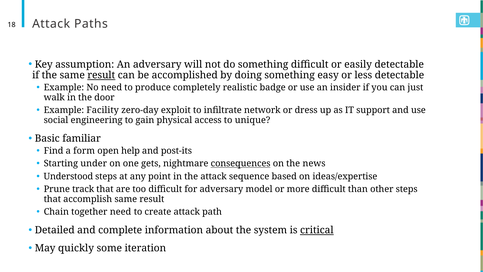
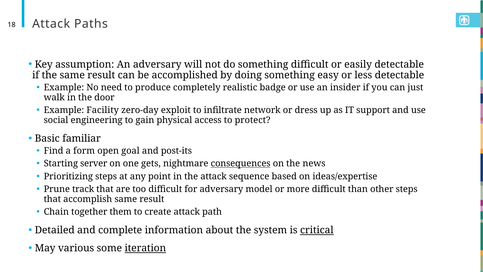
result underline: present -> none (101, 75)
unique: unique -> protect (253, 120)
help: help -> goal (130, 151)
under: under -> server (94, 163)
Understood: Understood -> Prioritizing (68, 176)
together need: need -> them (121, 212)
quickly: quickly -> various (76, 248)
iteration underline: none -> present (145, 248)
